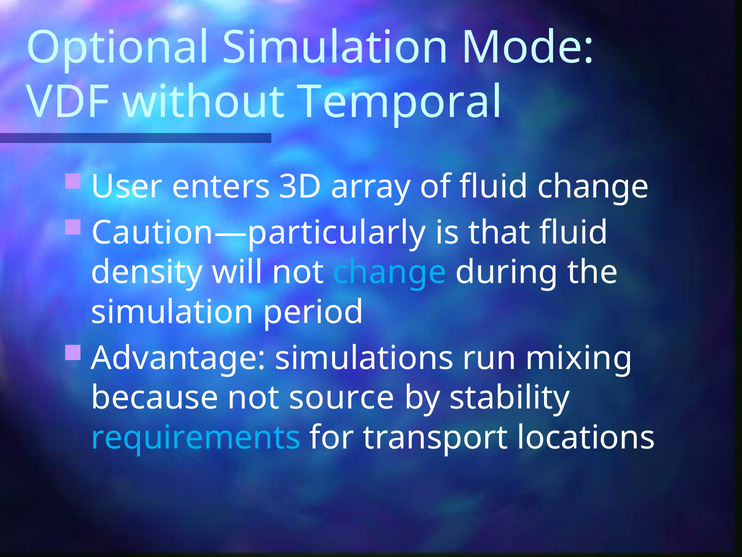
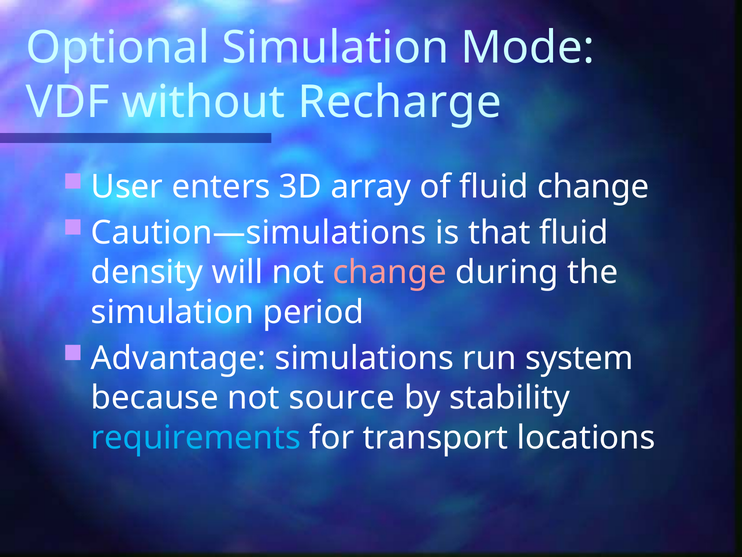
Temporal: Temporal -> Recharge (400, 102)
Caution—particularly: Caution—particularly -> Caution—simulations (259, 233)
change colour: light blue -> pink (390, 272)
mixing: mixing -> system (579, 358)
